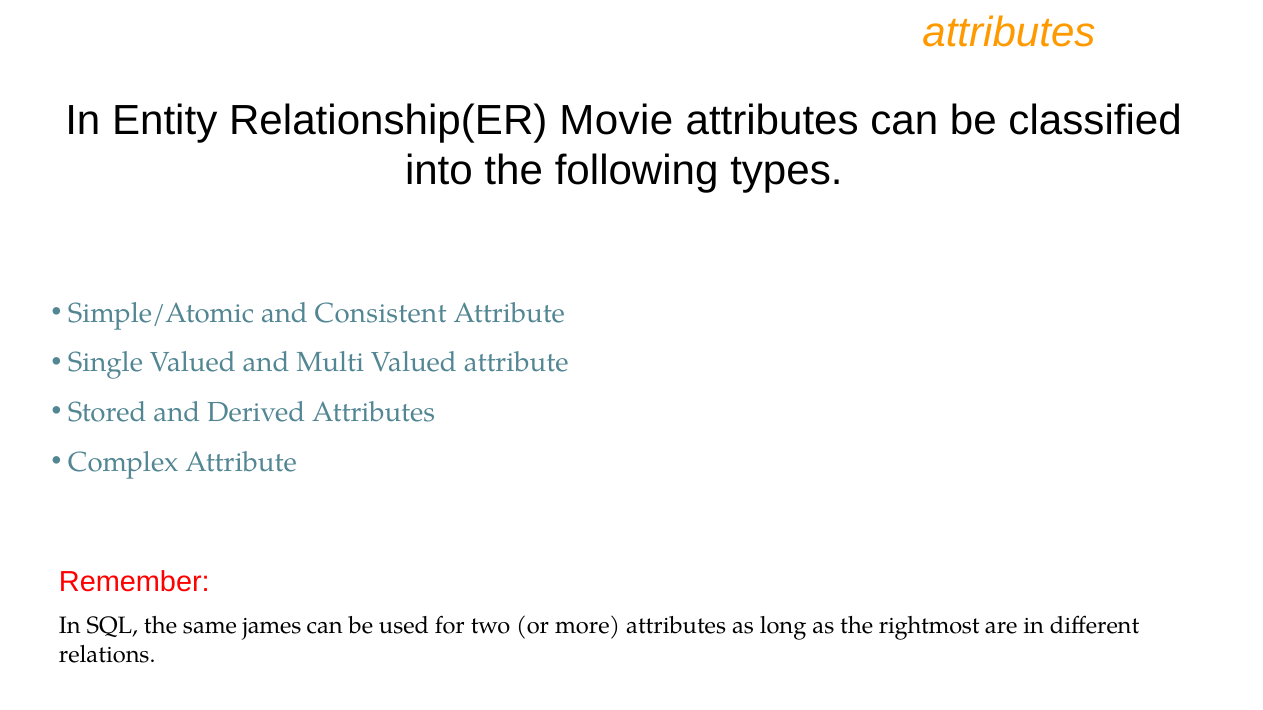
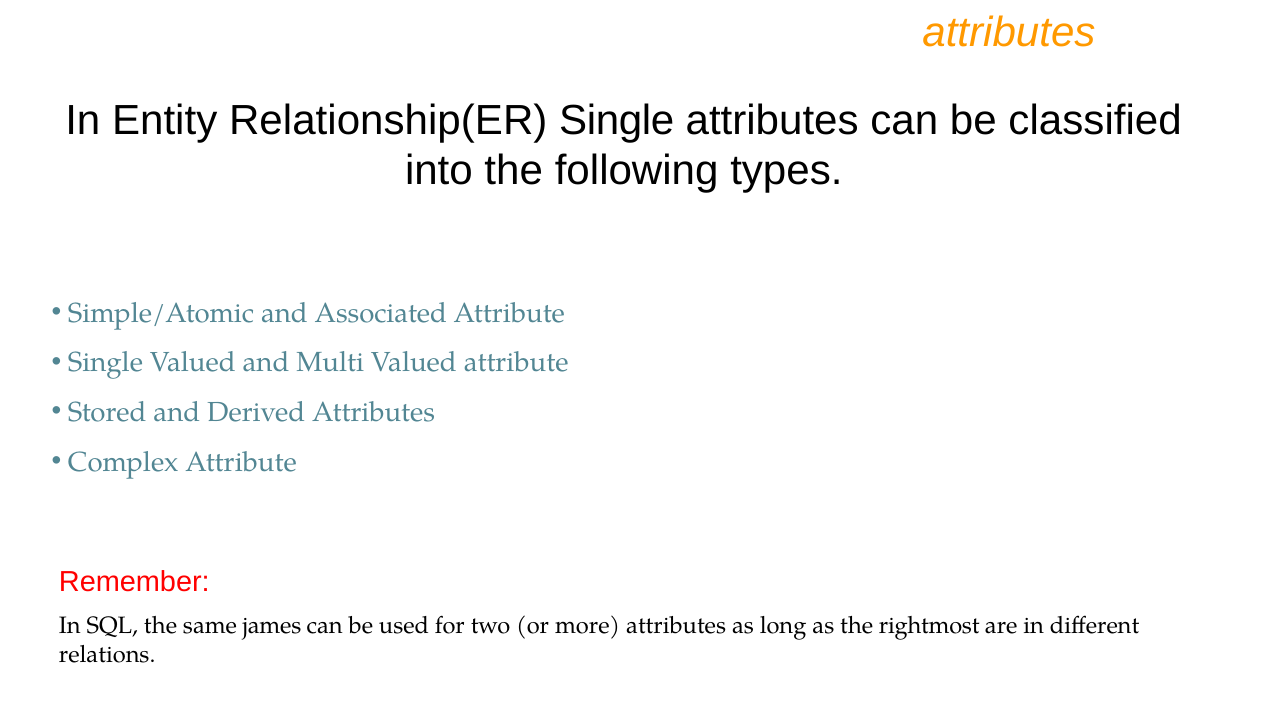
Relationship(ER Movie: Movie -> Single (617, 120)
Consistent: Consistent -> Associated (381, 313)
